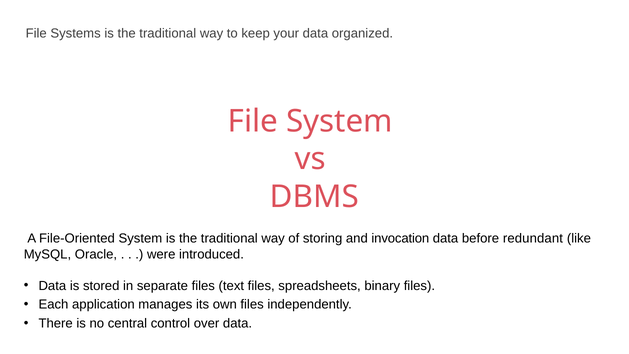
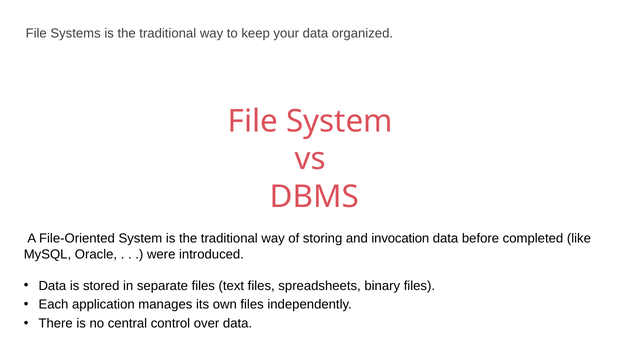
redundant: redundant -> completed (533, 238)
